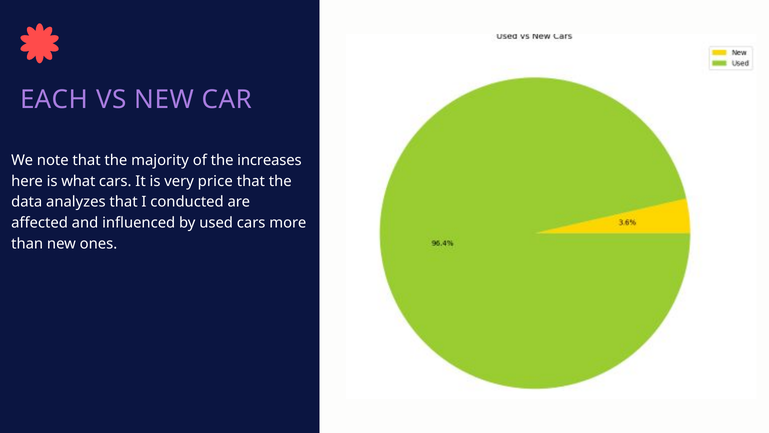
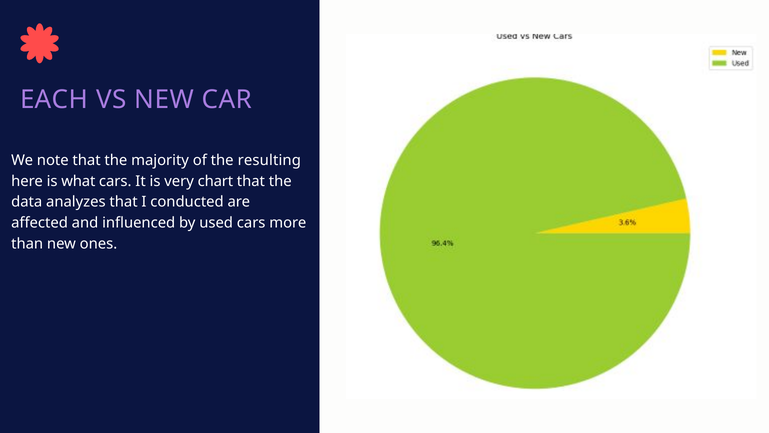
increases: increases -> resulting (269, 160)
price: price -> chart (215, 181)
